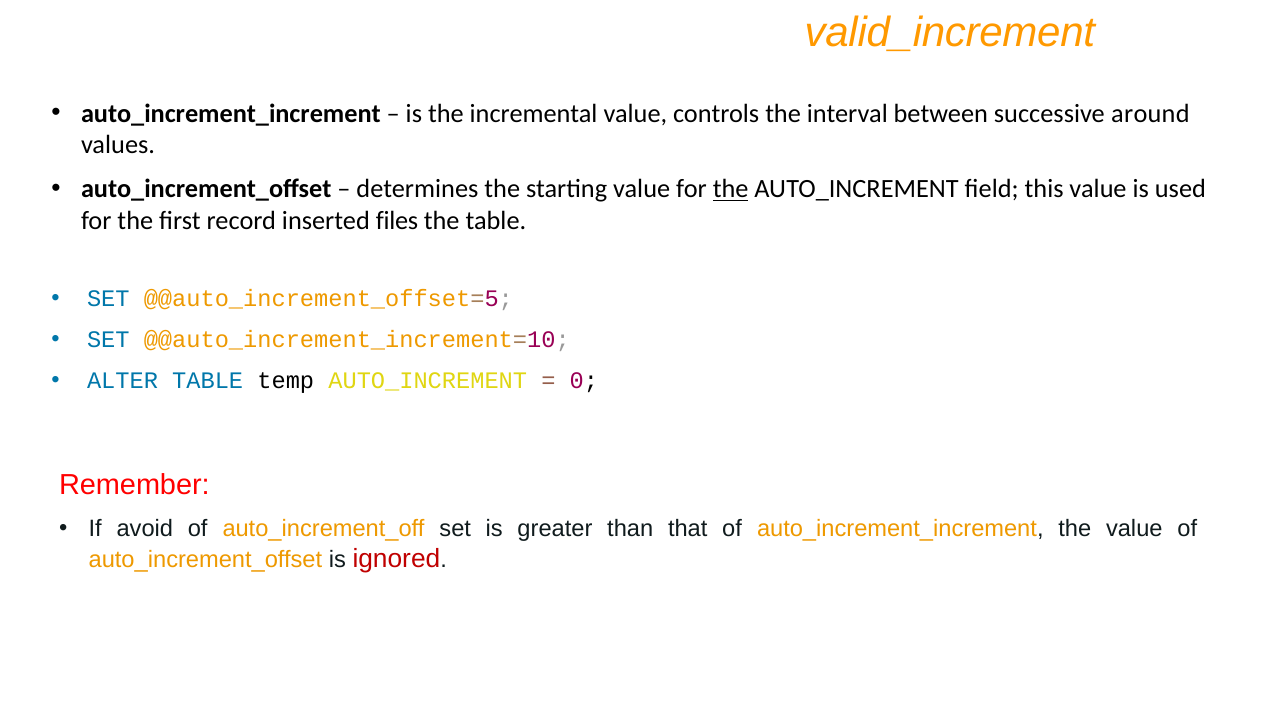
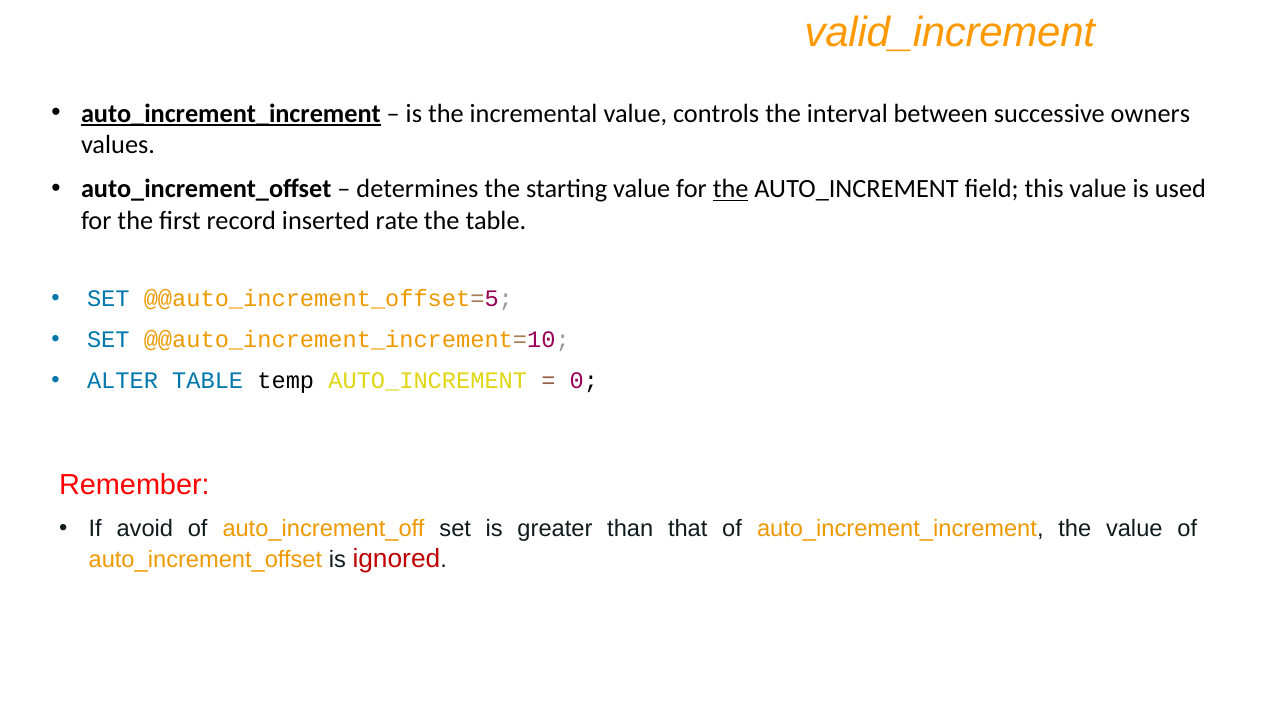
auto_increment_increment underline: none -> present (231, 113)
around: around -> owners (1150, 113)
files: files -> rate (397, 221)
